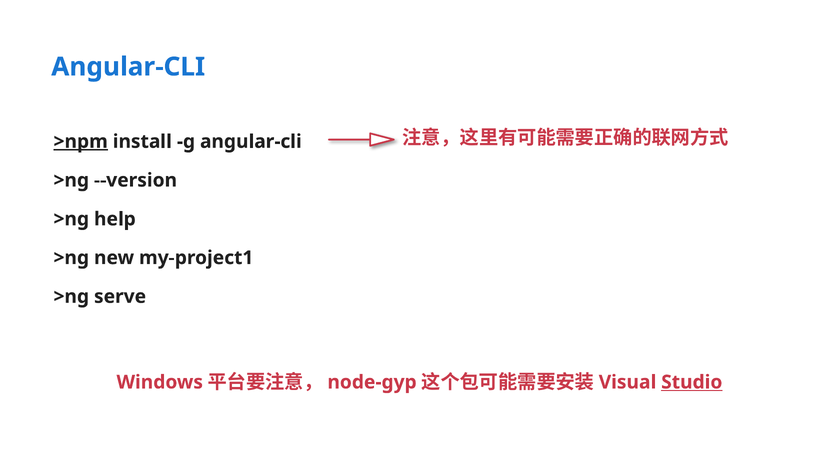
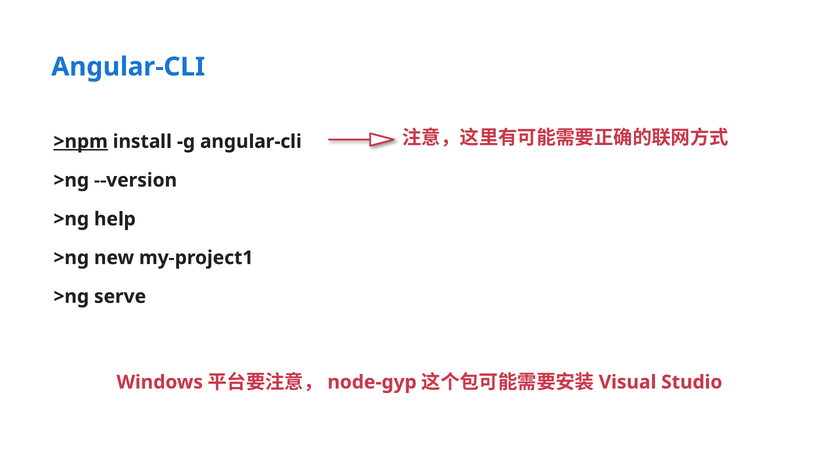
Studio underline: present -> none (692, 382)
